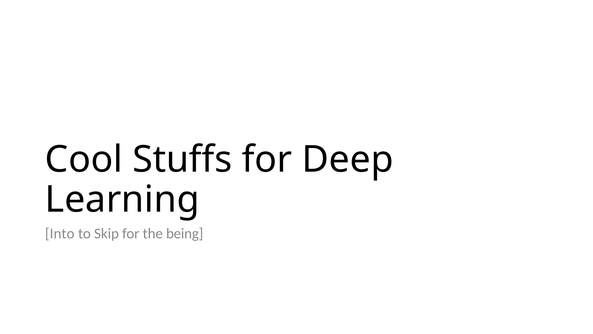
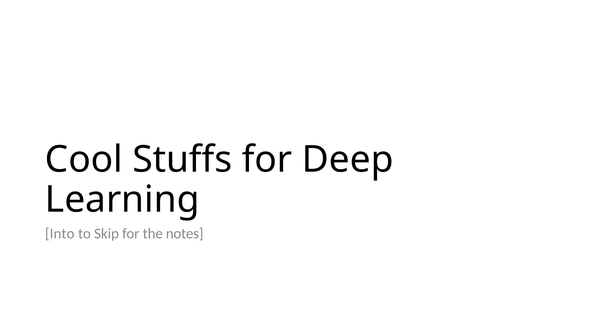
being: being -> notes (185, 233)
